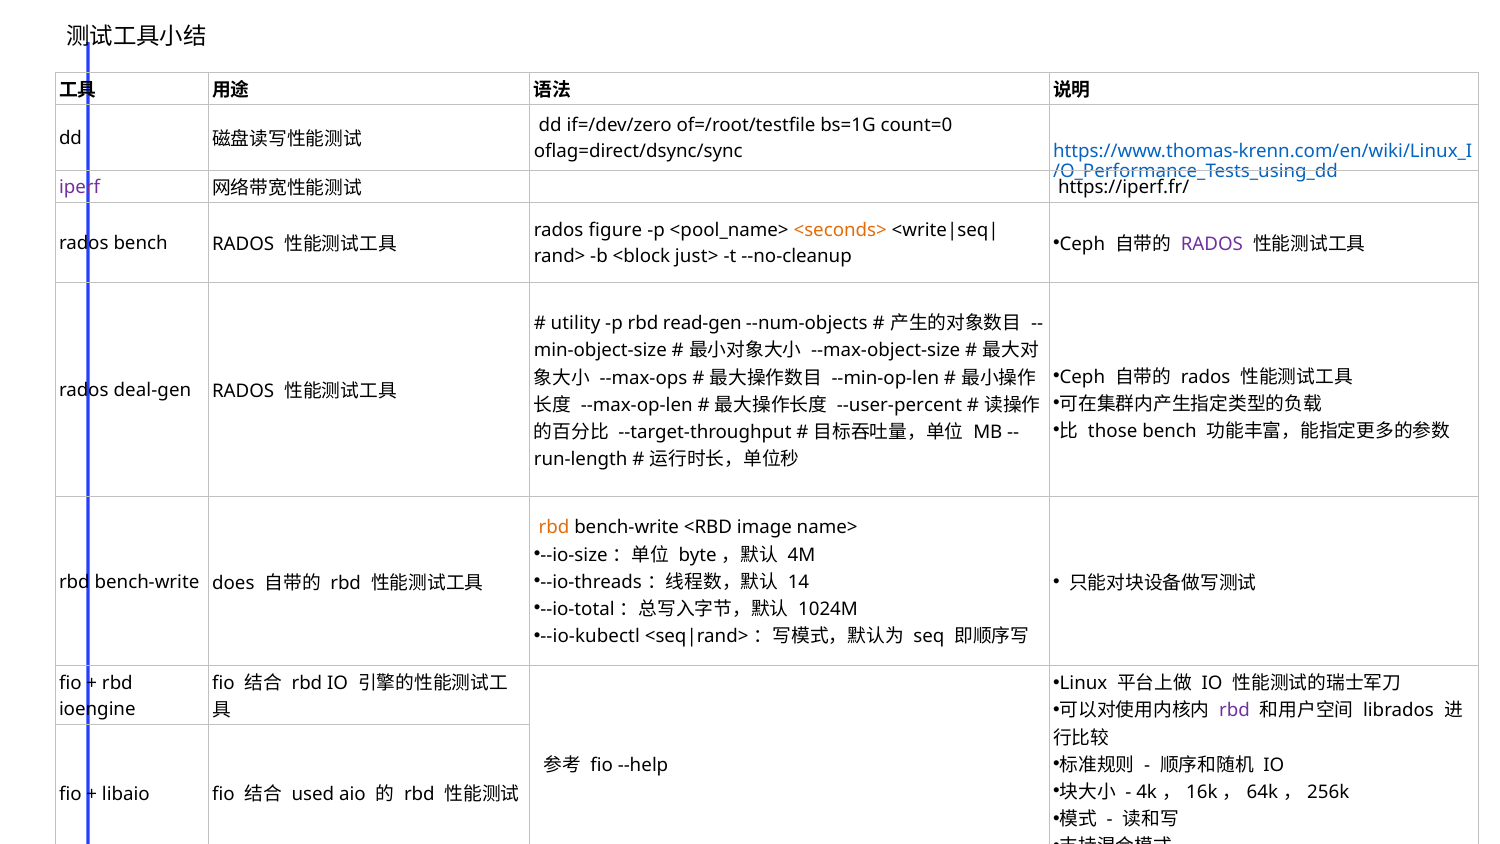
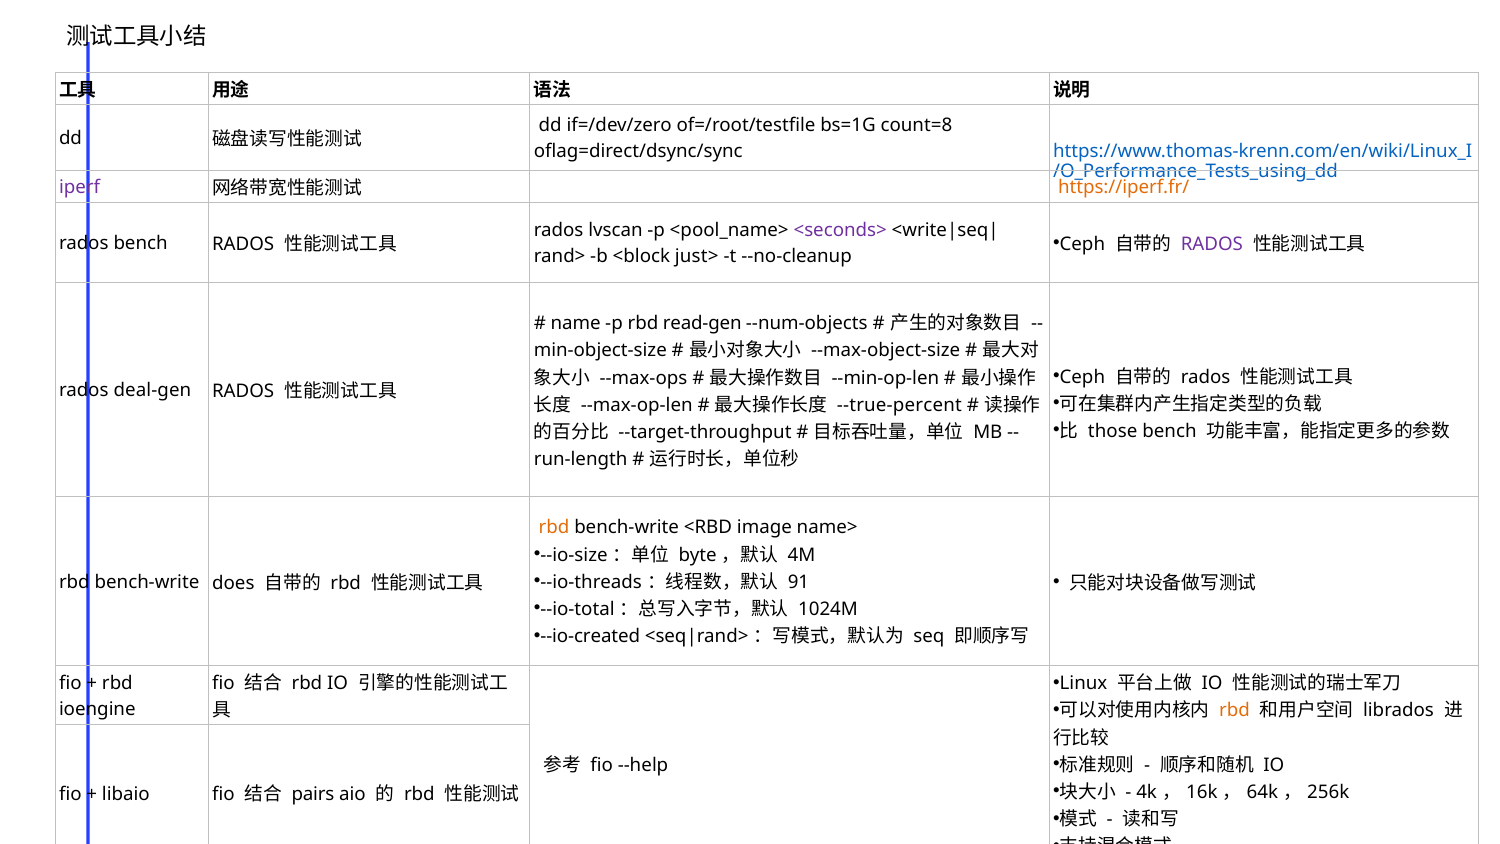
count=0: count=0 -> count=8 (916, 126)
https://iperf.fr/ colour: black -> orange (1124, 187)
figure: figure -> lvscan (615, 231)
<seconds> colour: orange -> purple (840, 231)
utility: utility -> name (576, 323)
--user-percent: --user-percent -> --true-percent (899, 405)
14: 14 -> 91 (799, 582)
--io-kubectl: --io-kubectl -> --io-created (590, 636)
rbd colour: purple -> orange (1235, 711)
used: used -> pairs (313, 795)
